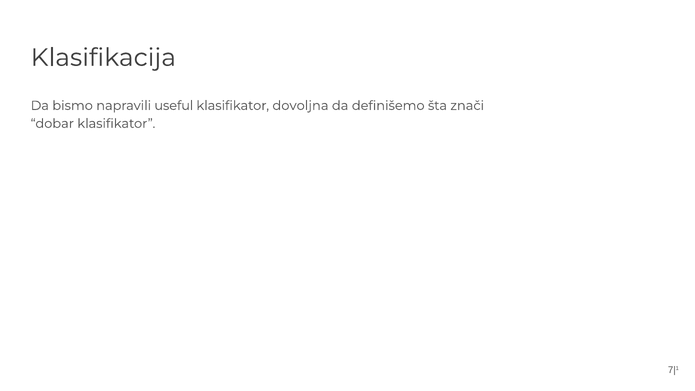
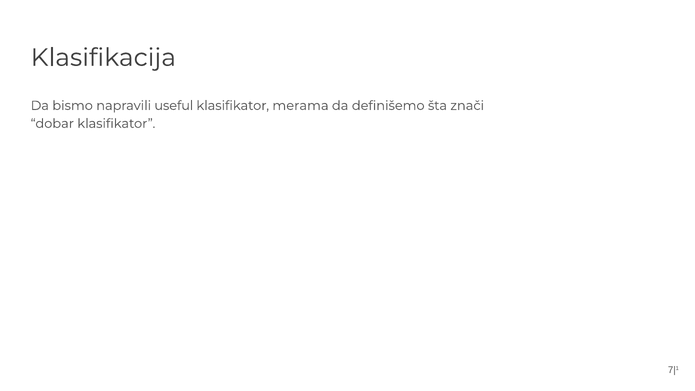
dovoljna: dovoljna -> merama (301, 106)
